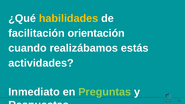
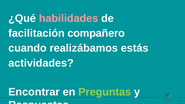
habilidades colour: yellow -> pink (69, 18)
orientación: orientación -> compañero (96, 33)
Inmediato: Inmediato -> Encontrar (34, 92)
